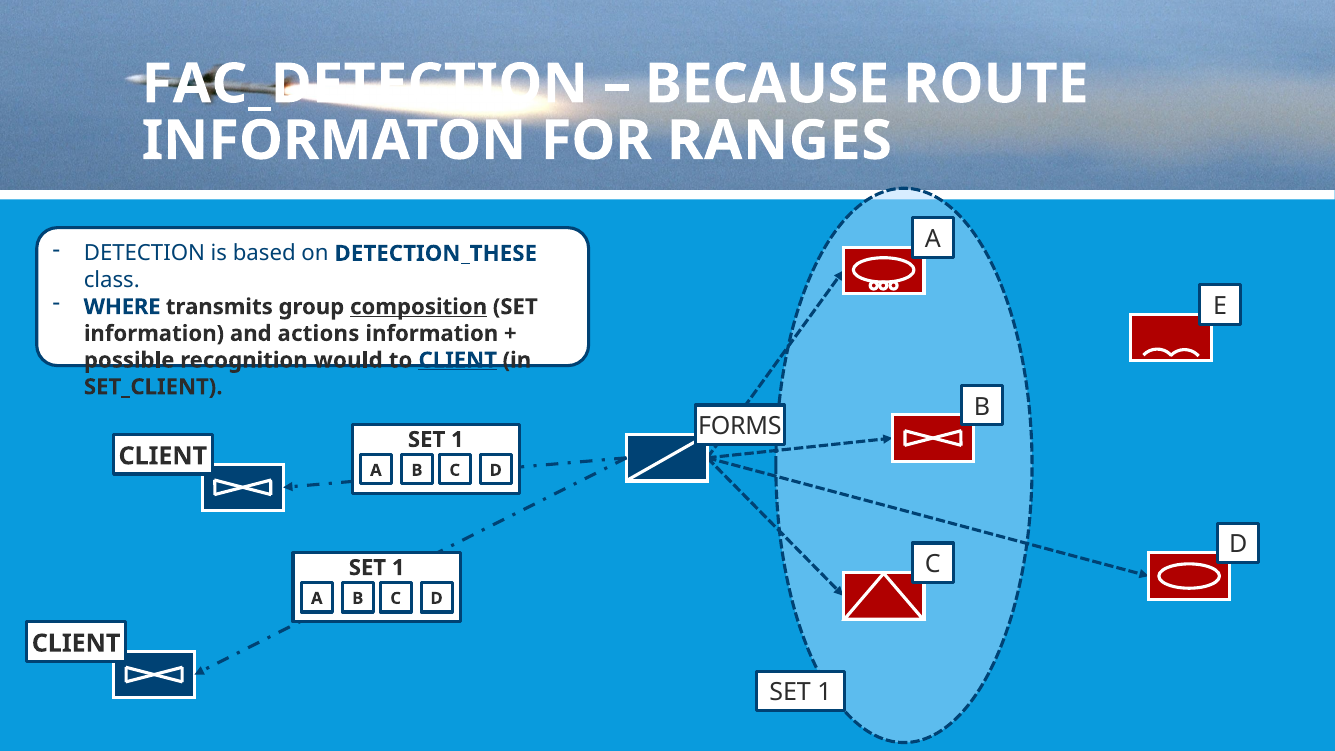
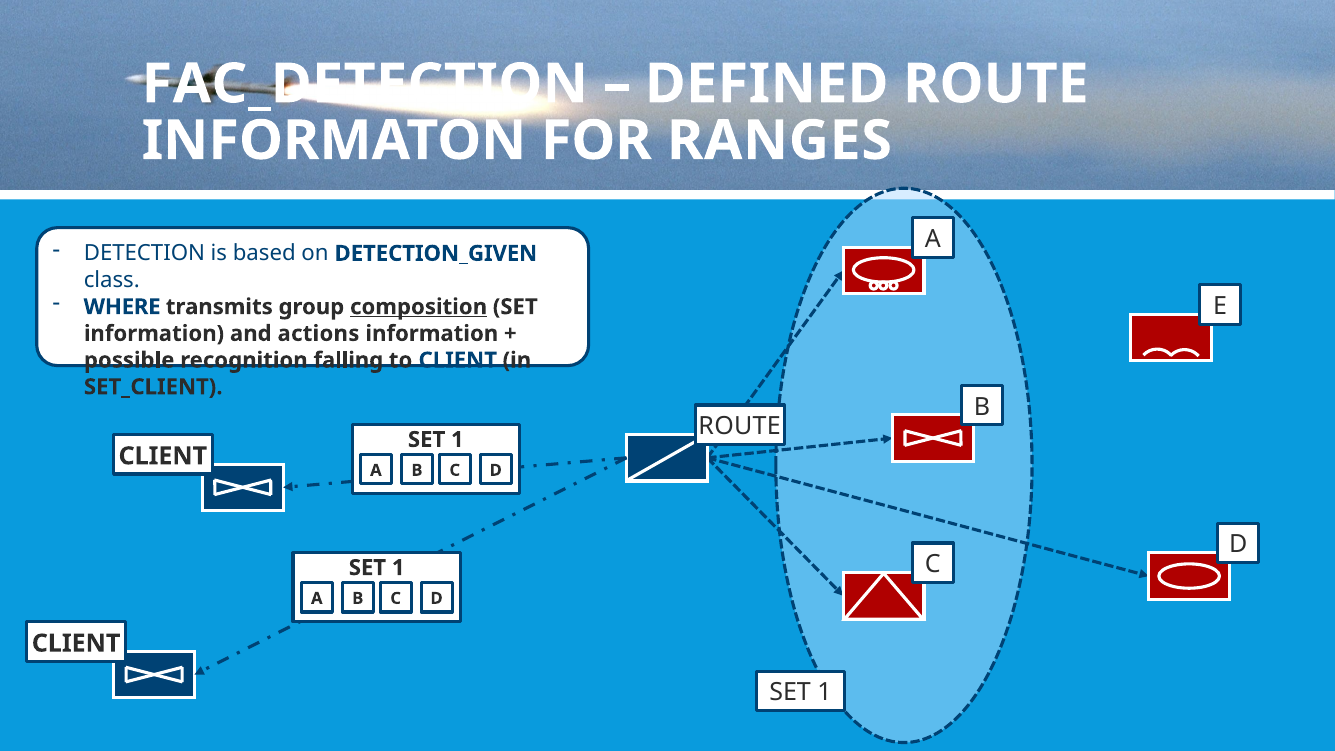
BECAUSE: BECAUSE -> DEFINED (767, 84)
DETECTION_THESE: DETECTION_THESE -> DETECTION_GIVEN (436, 253)
would: would -> falling (348, 360)
CLIENT underline: present -> none (458, 360)
FORMS: FORMS -> ROUTE (740, 426)
